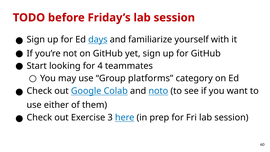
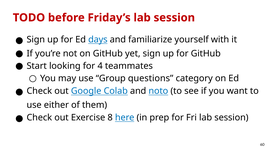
platforms: platforms -> questions (151, 78)
3: 3 -> 8 (110, 117)
